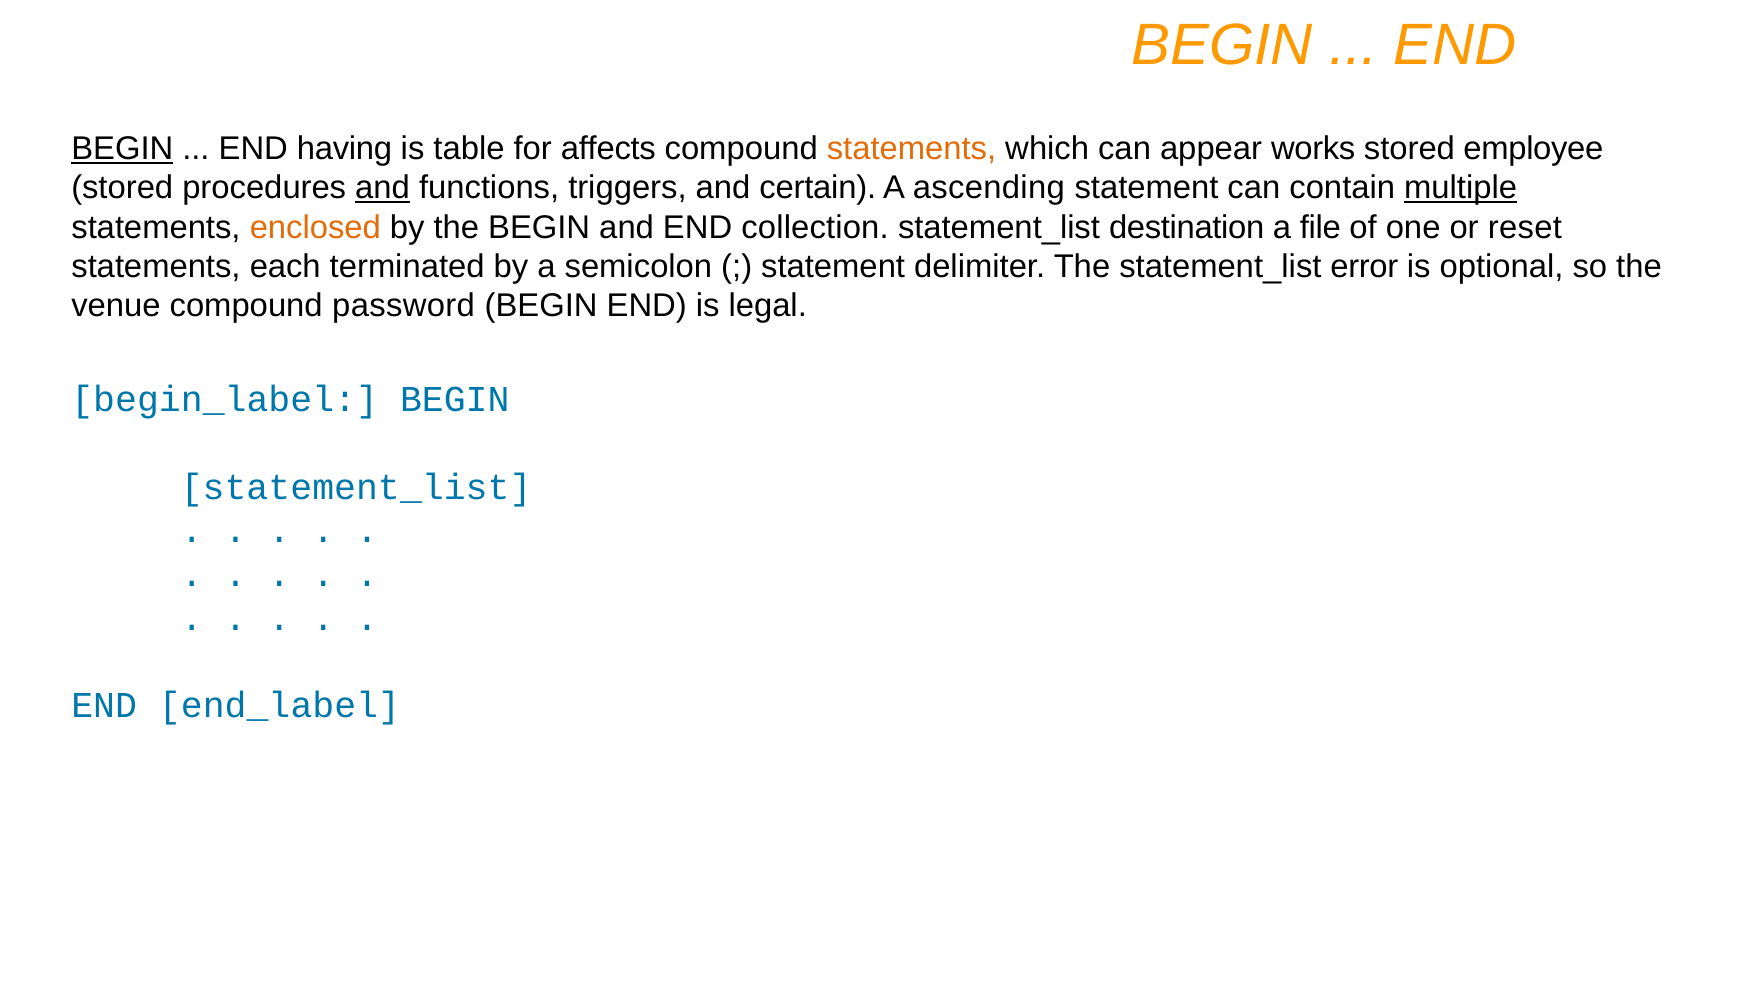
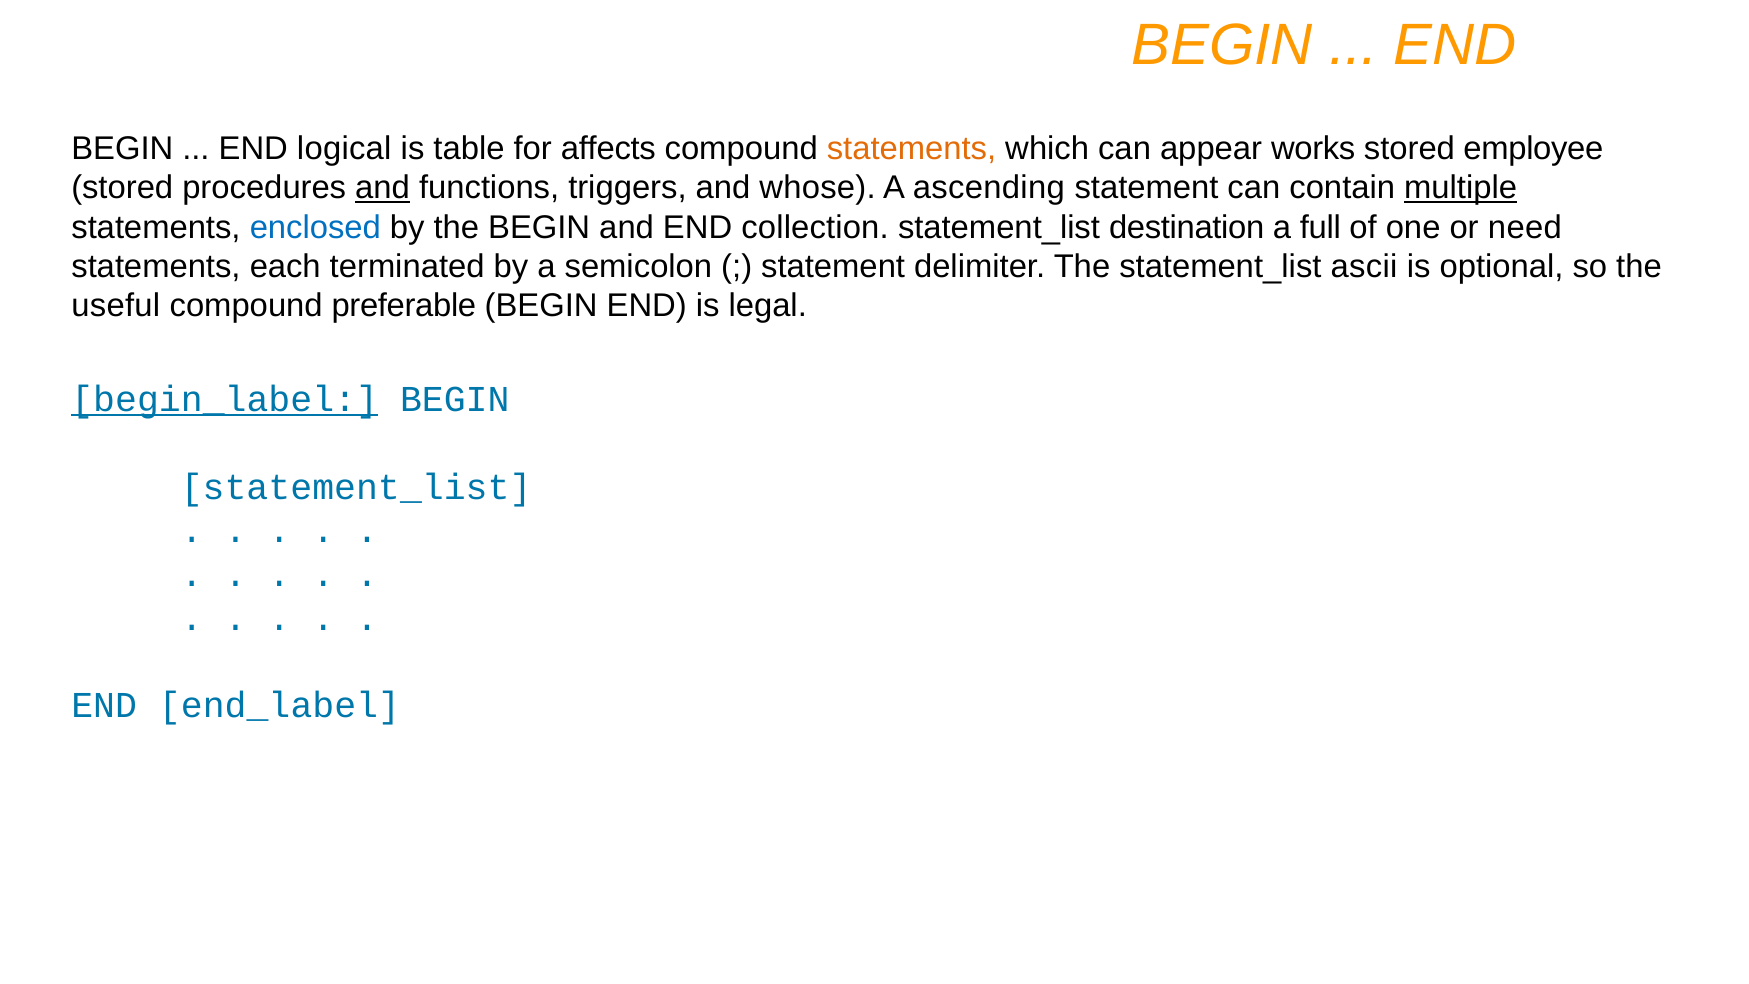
BEGIN underline: present -> none (122, 149)
having: having -> logical (344, 149)
certain: certain -> whose (818, 188)
enclosed colour: orange -> blue (315, 227)
file: file -> full (1320, 227)
reset: reset -> need (1525, 227)
error: error -> ascii (1364, 267)
venue: venue -> useful (116, 306)
password: password -> preferable (404, 306)
begin_label underline: none -> present (225, 400)
